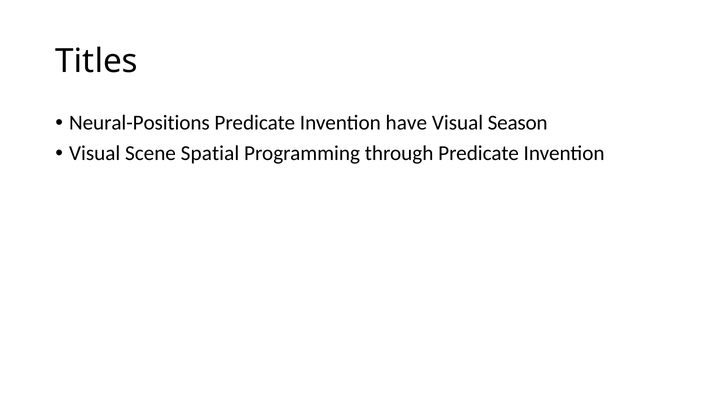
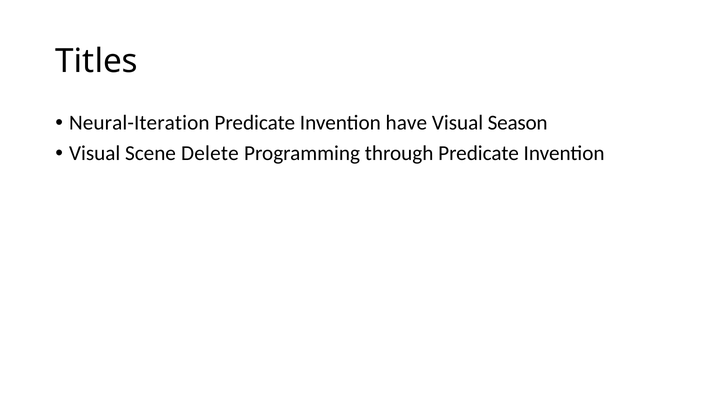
Neural-Positions: Neural-Positions -> Neural-Iteration (139, 123)
Spatial: Spatial -> Delete (210, 153)
